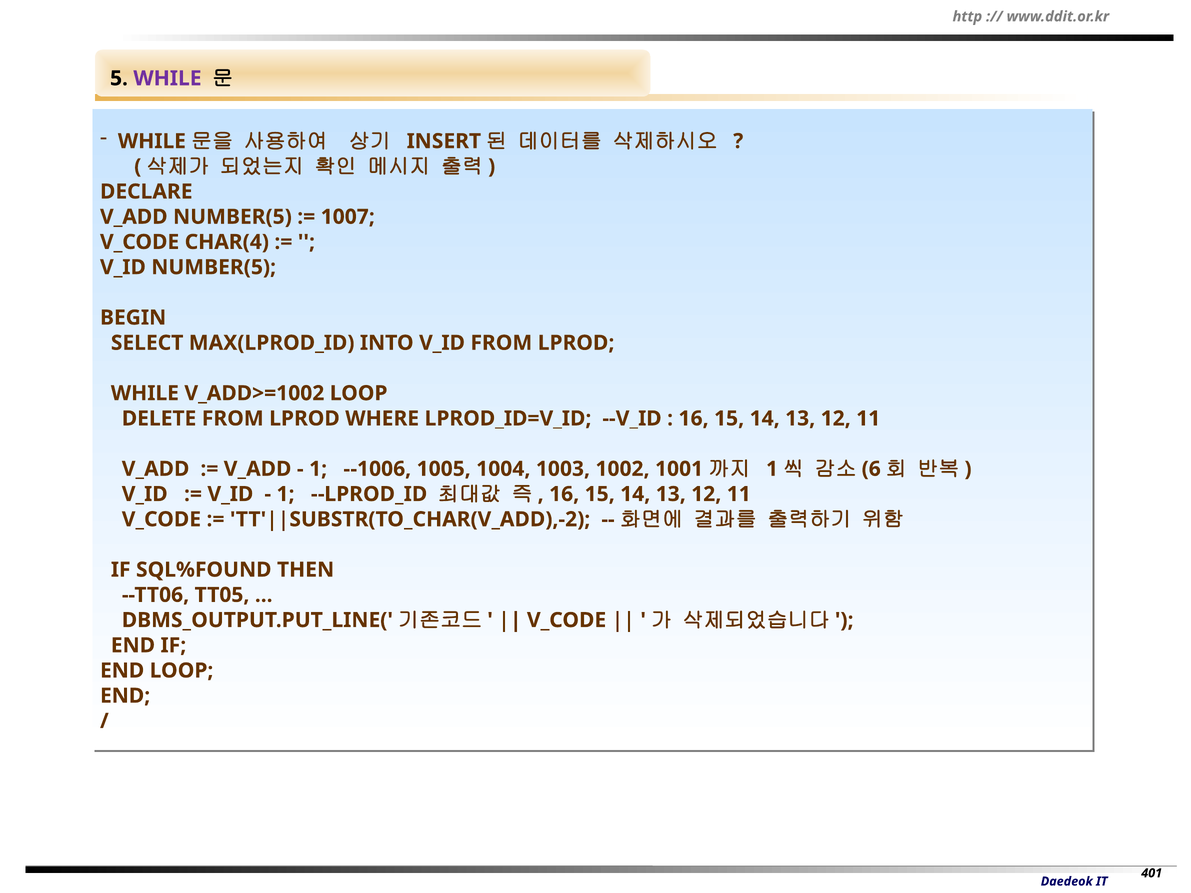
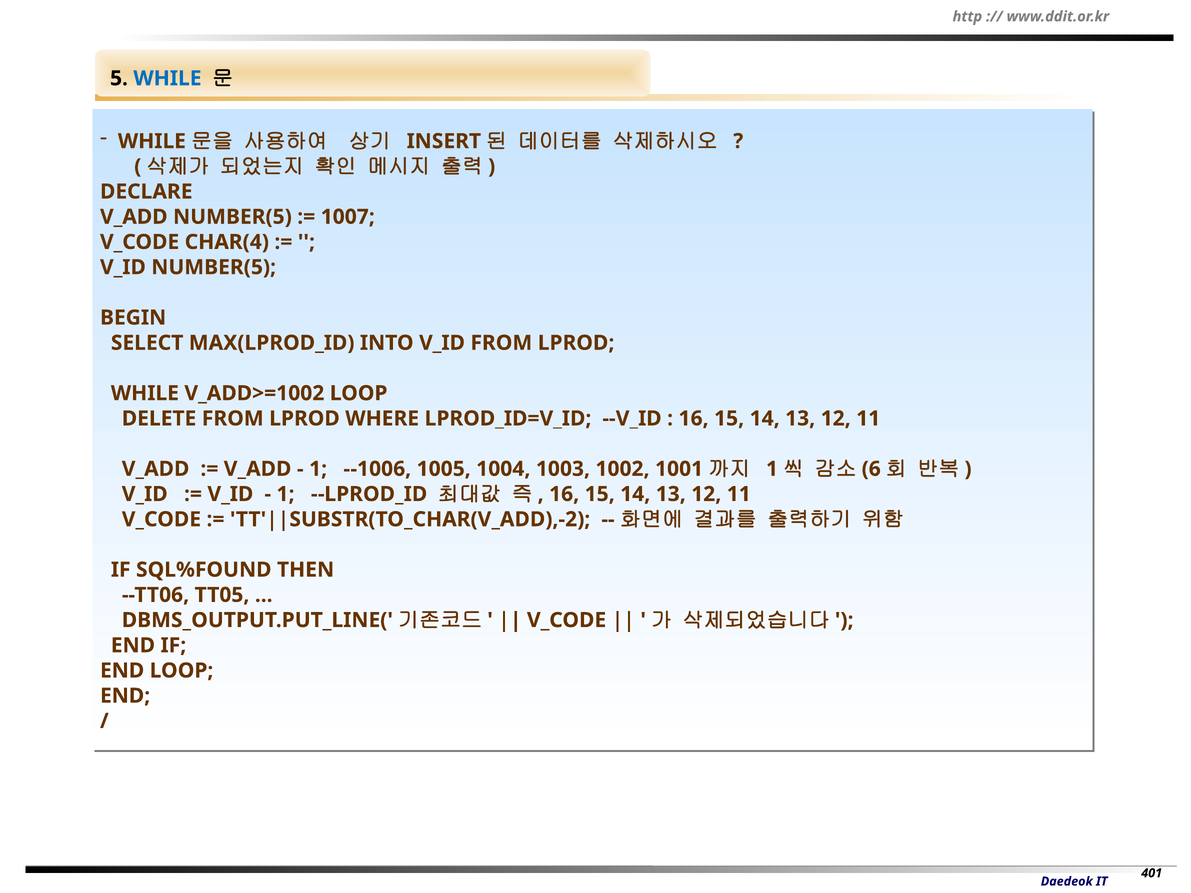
WHILE colour: purple -> blue (167, 78)
